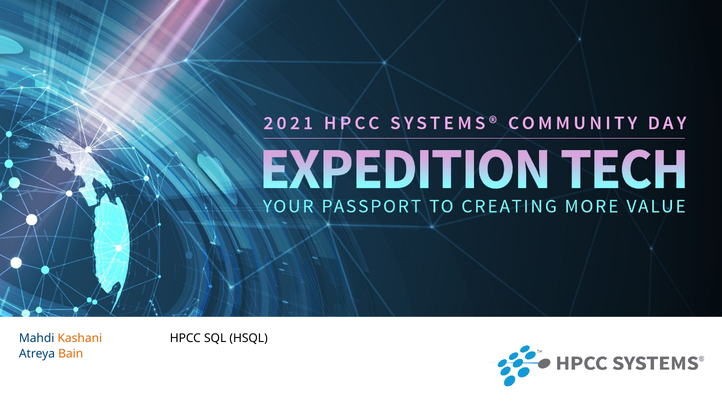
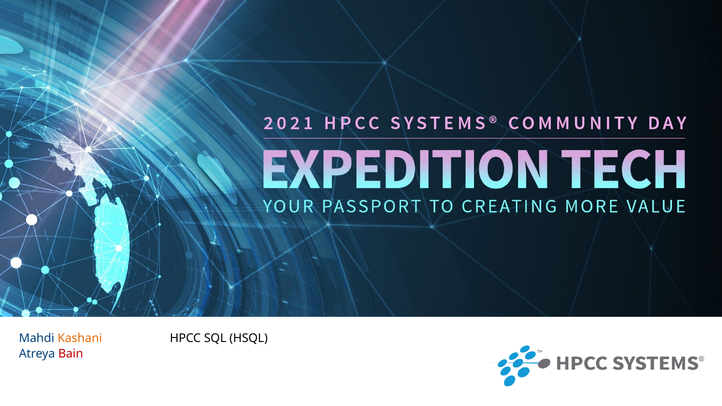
Bain colour: orange -> red (71, 354)
